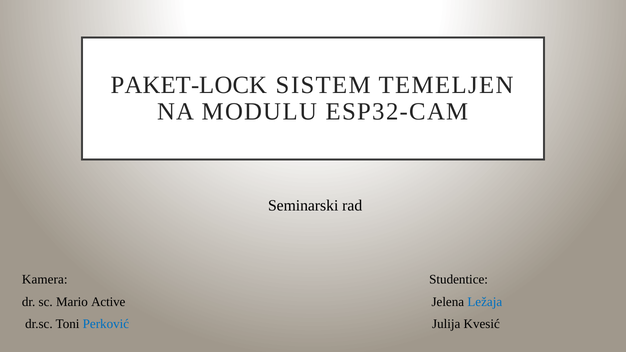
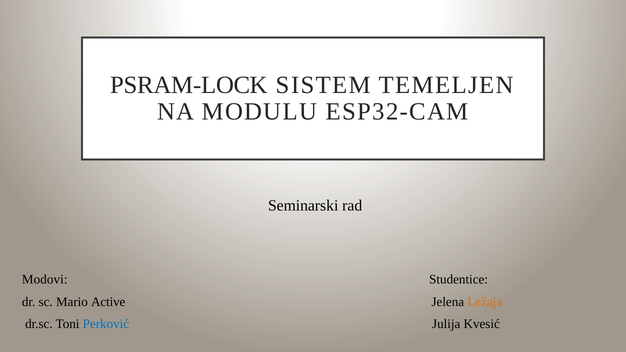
PAKET-LOCK: PAKET-LOCK -> PSRAM-LOCK (189, 85)
Kamera: Kamera -> Modovi (45, 280)
Ležaja colour: blue -> orange (485, 302)
